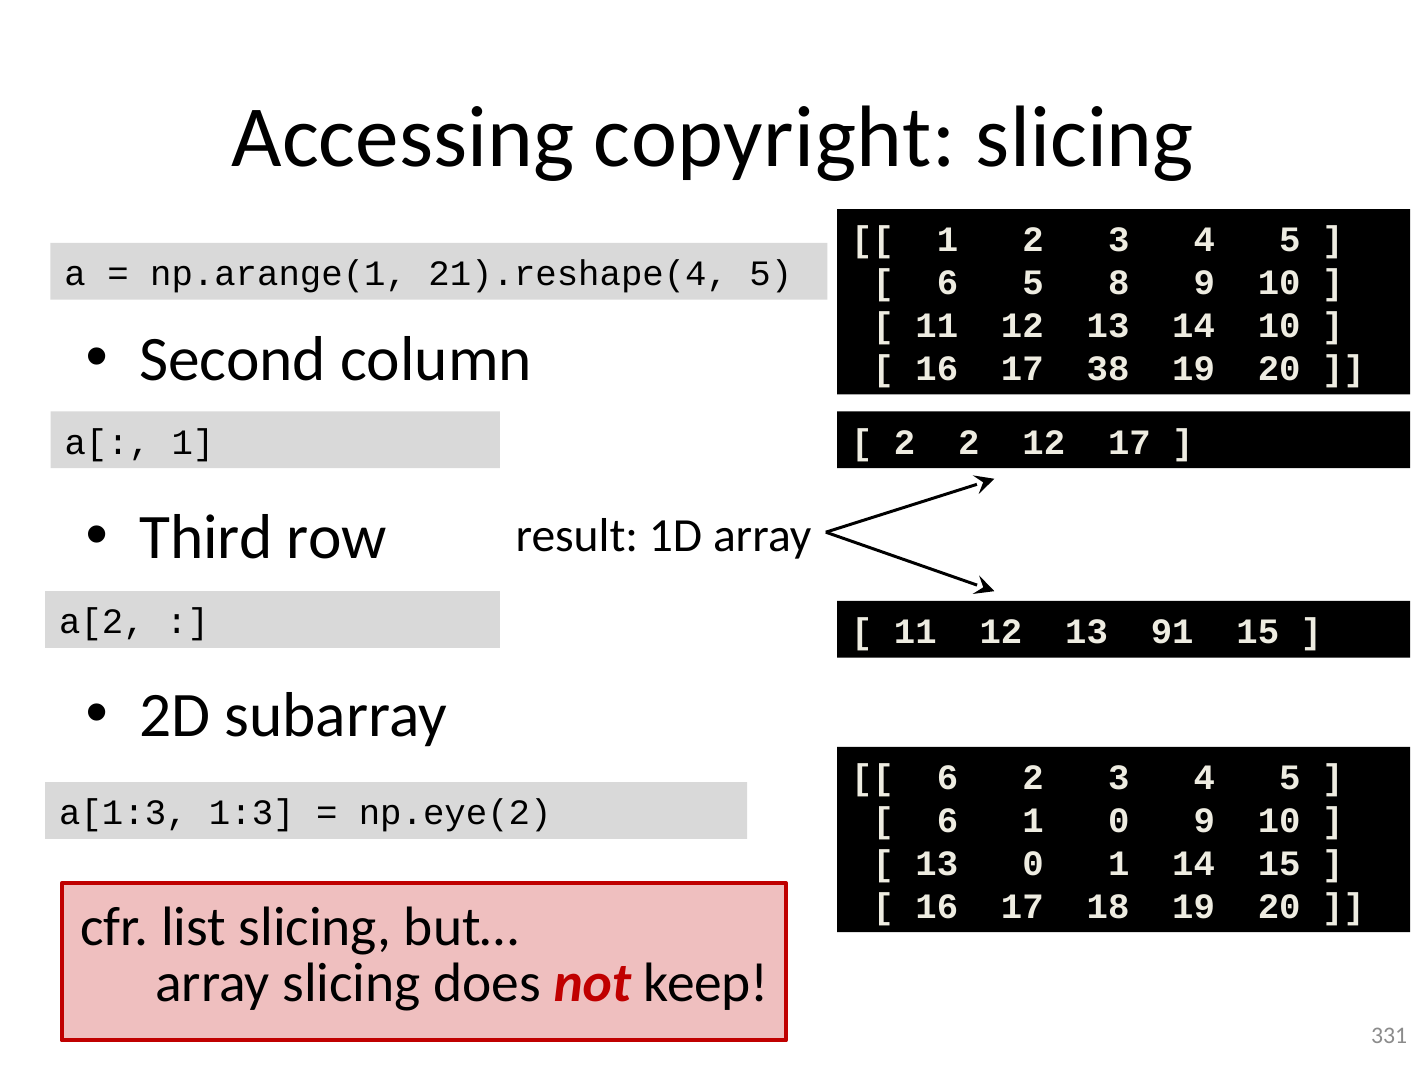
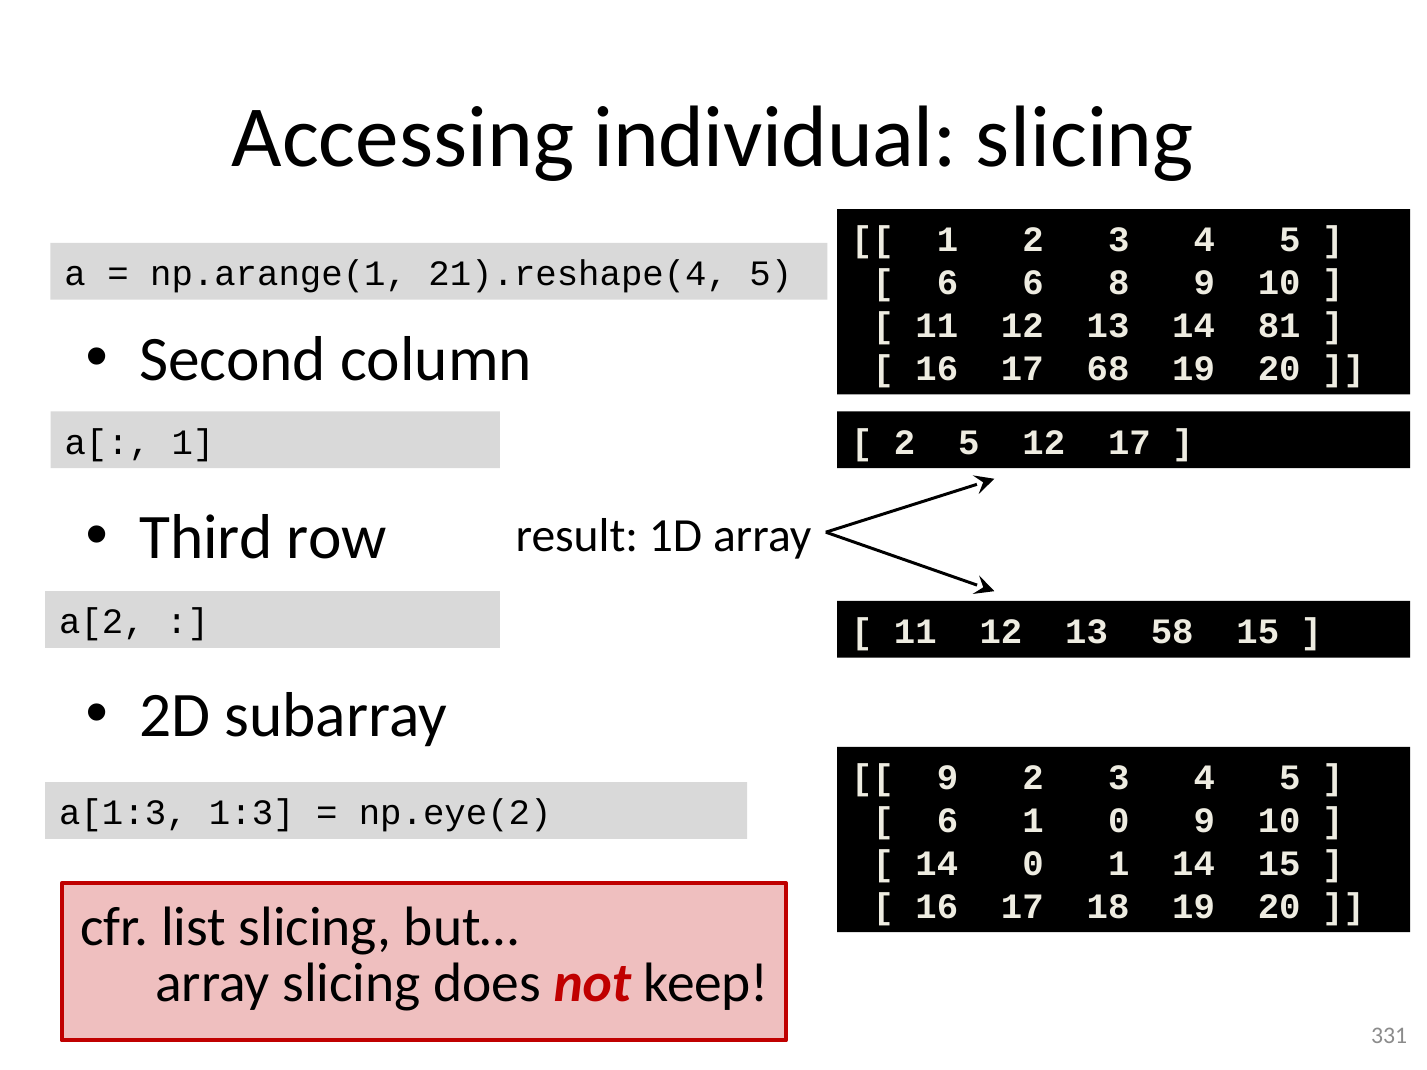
copyright: copyright -> individual (775, 138)
6 5: 5 -> 6 (1033, 283)
14 10: 10 -> 81 (1279, 326)
38: 38 -> 68 (1108, 369)
2 2: 2 -> 5 (969, 442)
91: 91 -> 58 (1172, 632)
6: 6 -> 9 (947, 778)
13: 13 -> 14 (937, 864)
